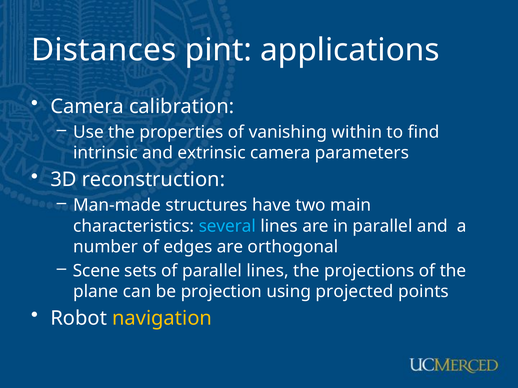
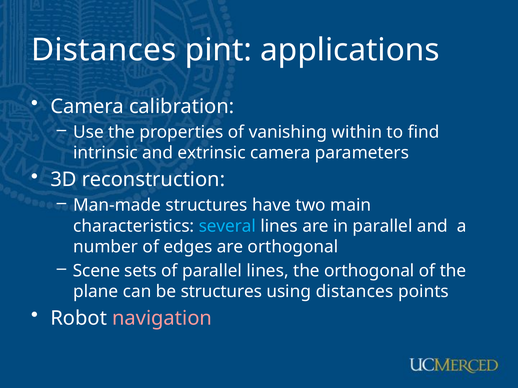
the projections: projections -> orthogonal (369, 271)
be projection: projection -> structures (221, 292)
using projected: projected -> distances (355, 292)
navigation colour: yellow -> pink (162, 319)
